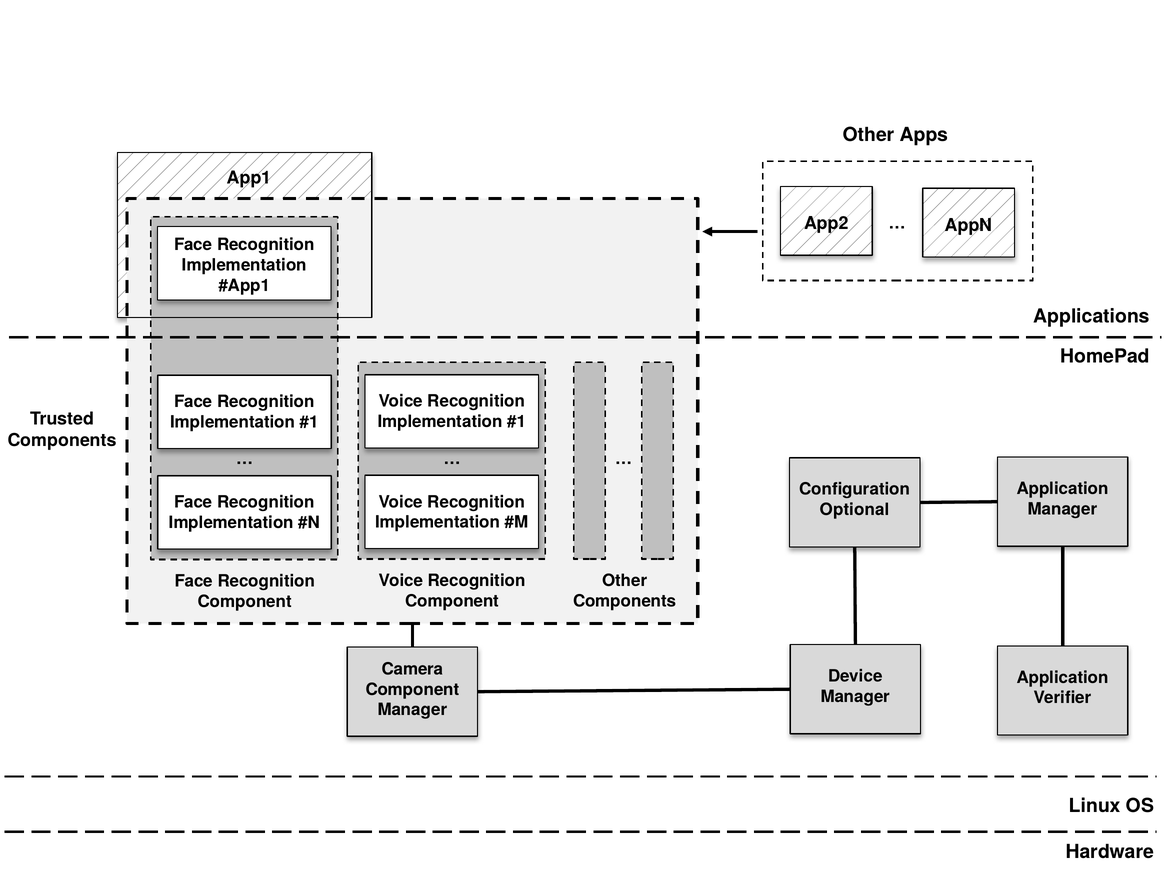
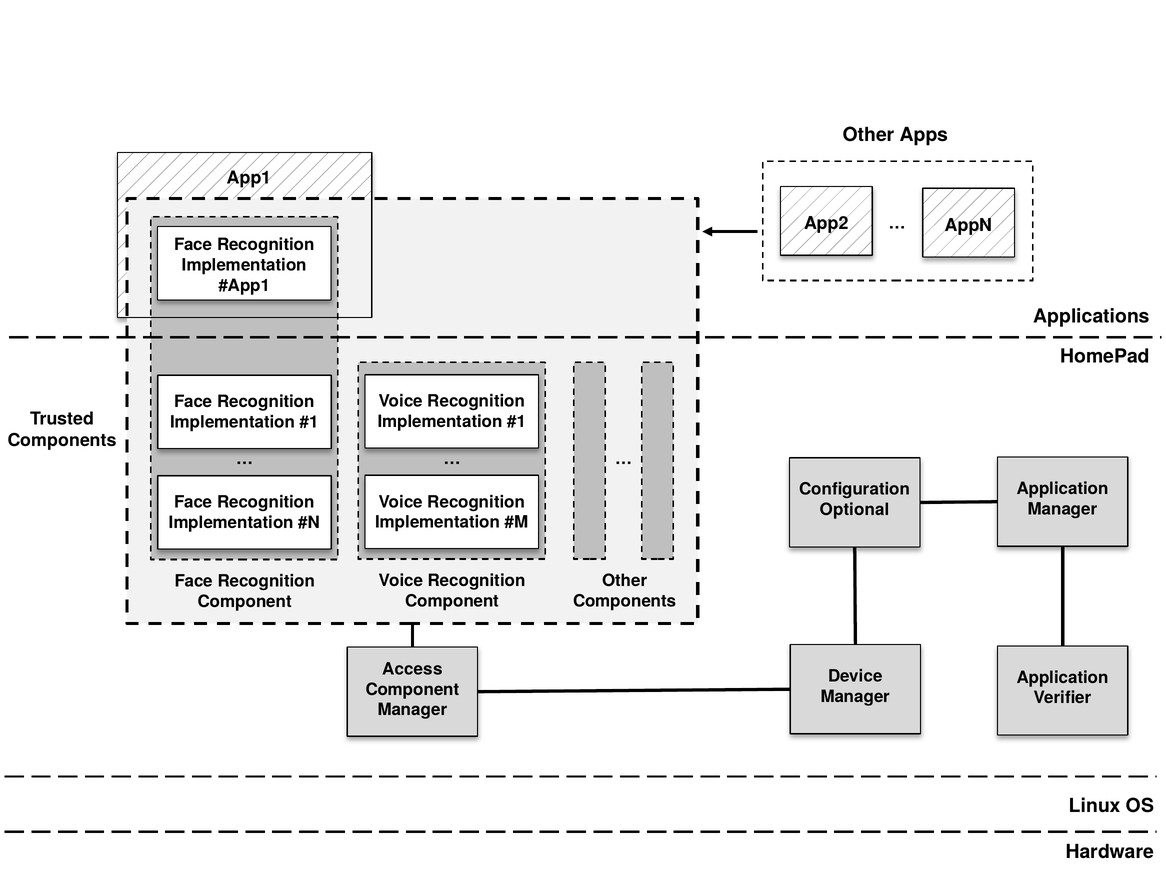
Camera: Camera -> Access (412, 669)
